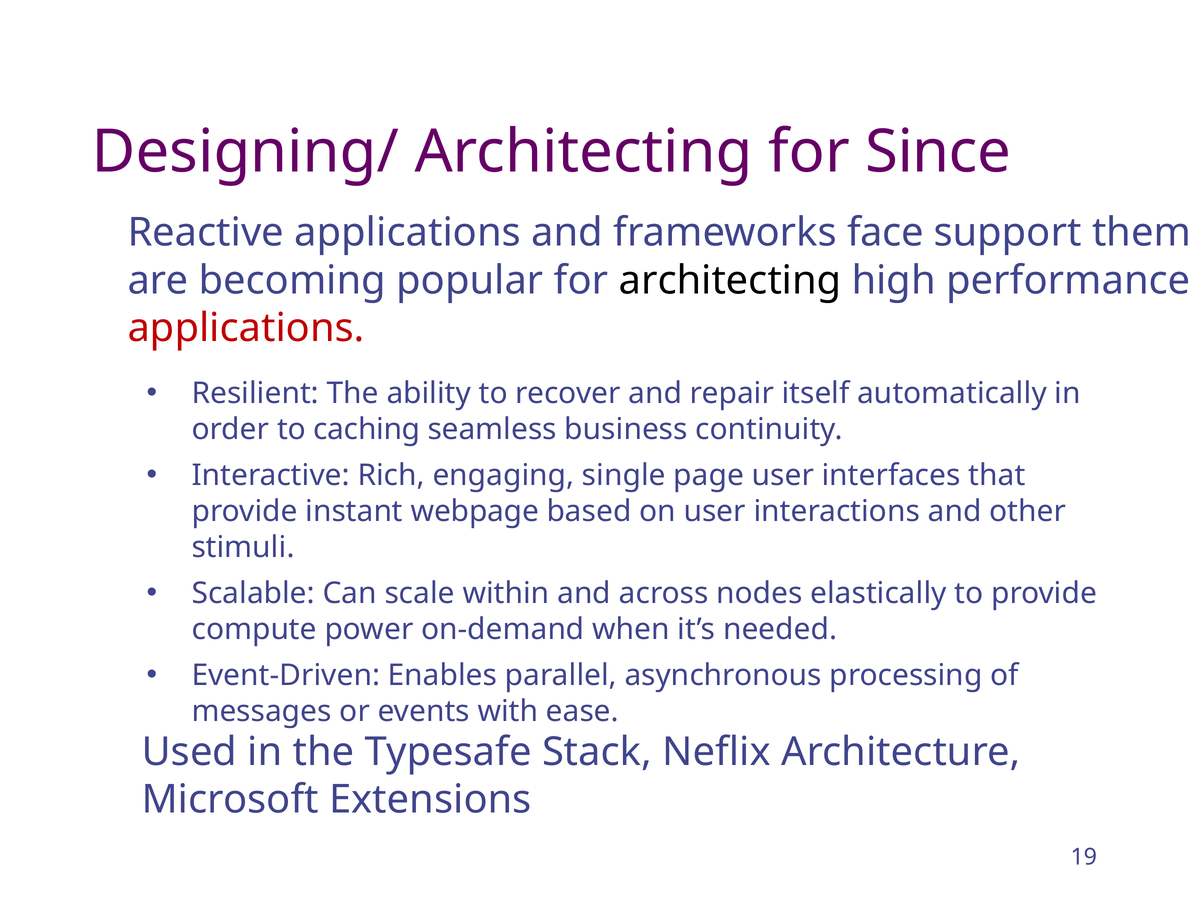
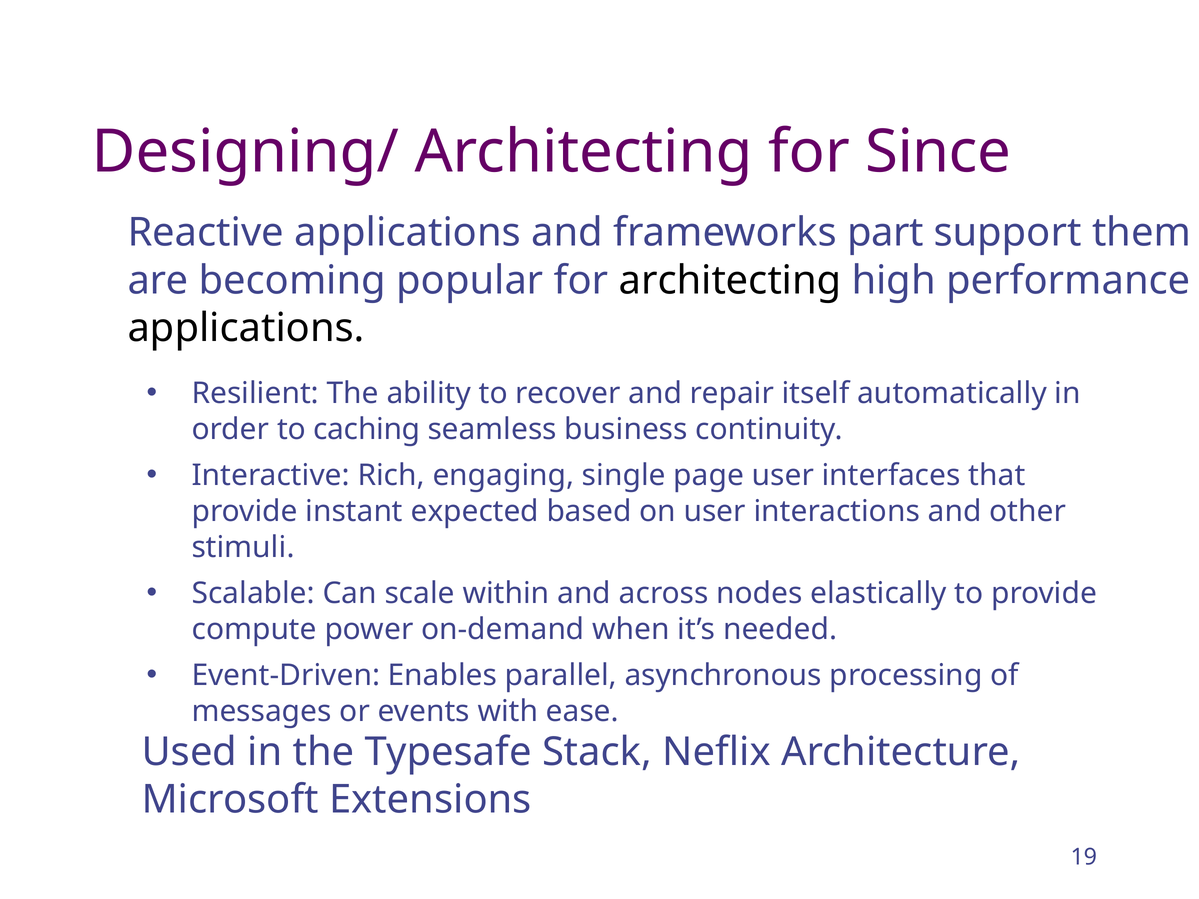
face: face -> part (885, 232)
applications colour: red -> black (246, 328)
webpage: webpage -> expected (475, 512)
